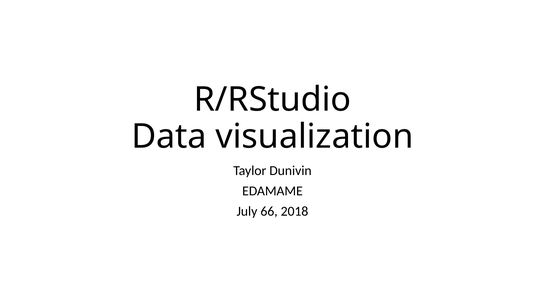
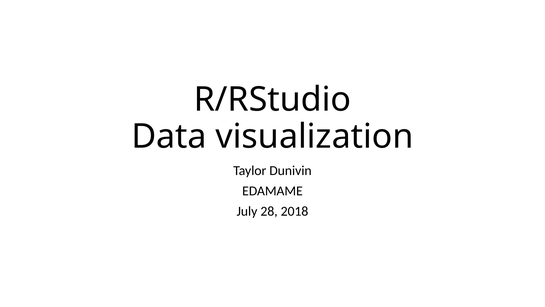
66: 66 -> 28 (269, 211)
